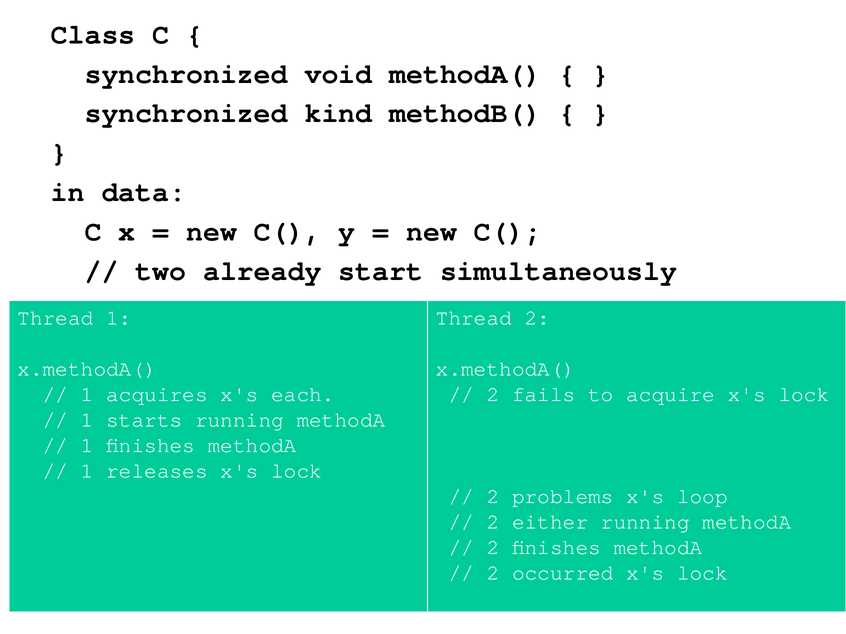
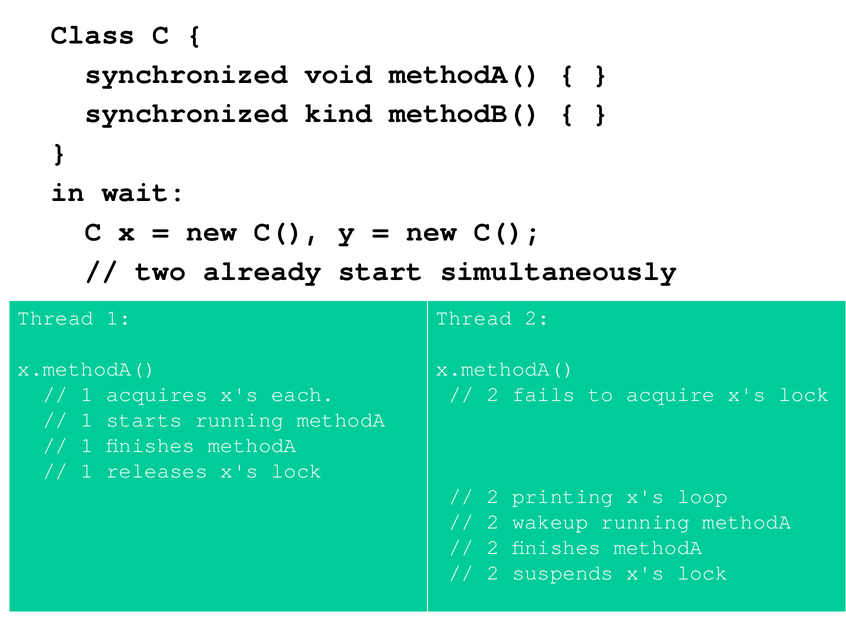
data: data -> wait (144, 192)
problems: problems -> printing (563, 497)
either: either -> wakeup (550, 522)
occurred: occurred -> suspends (563, 573)
